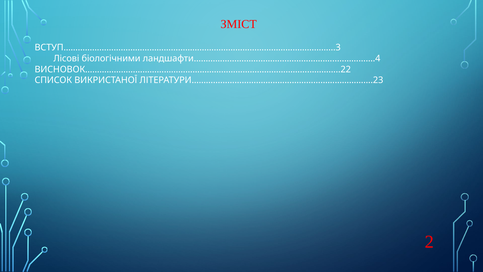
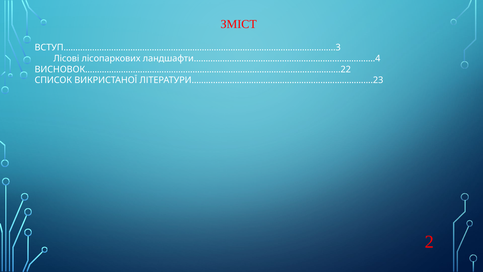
біологічними: біологічними -> лісопаркових (111, 58)
